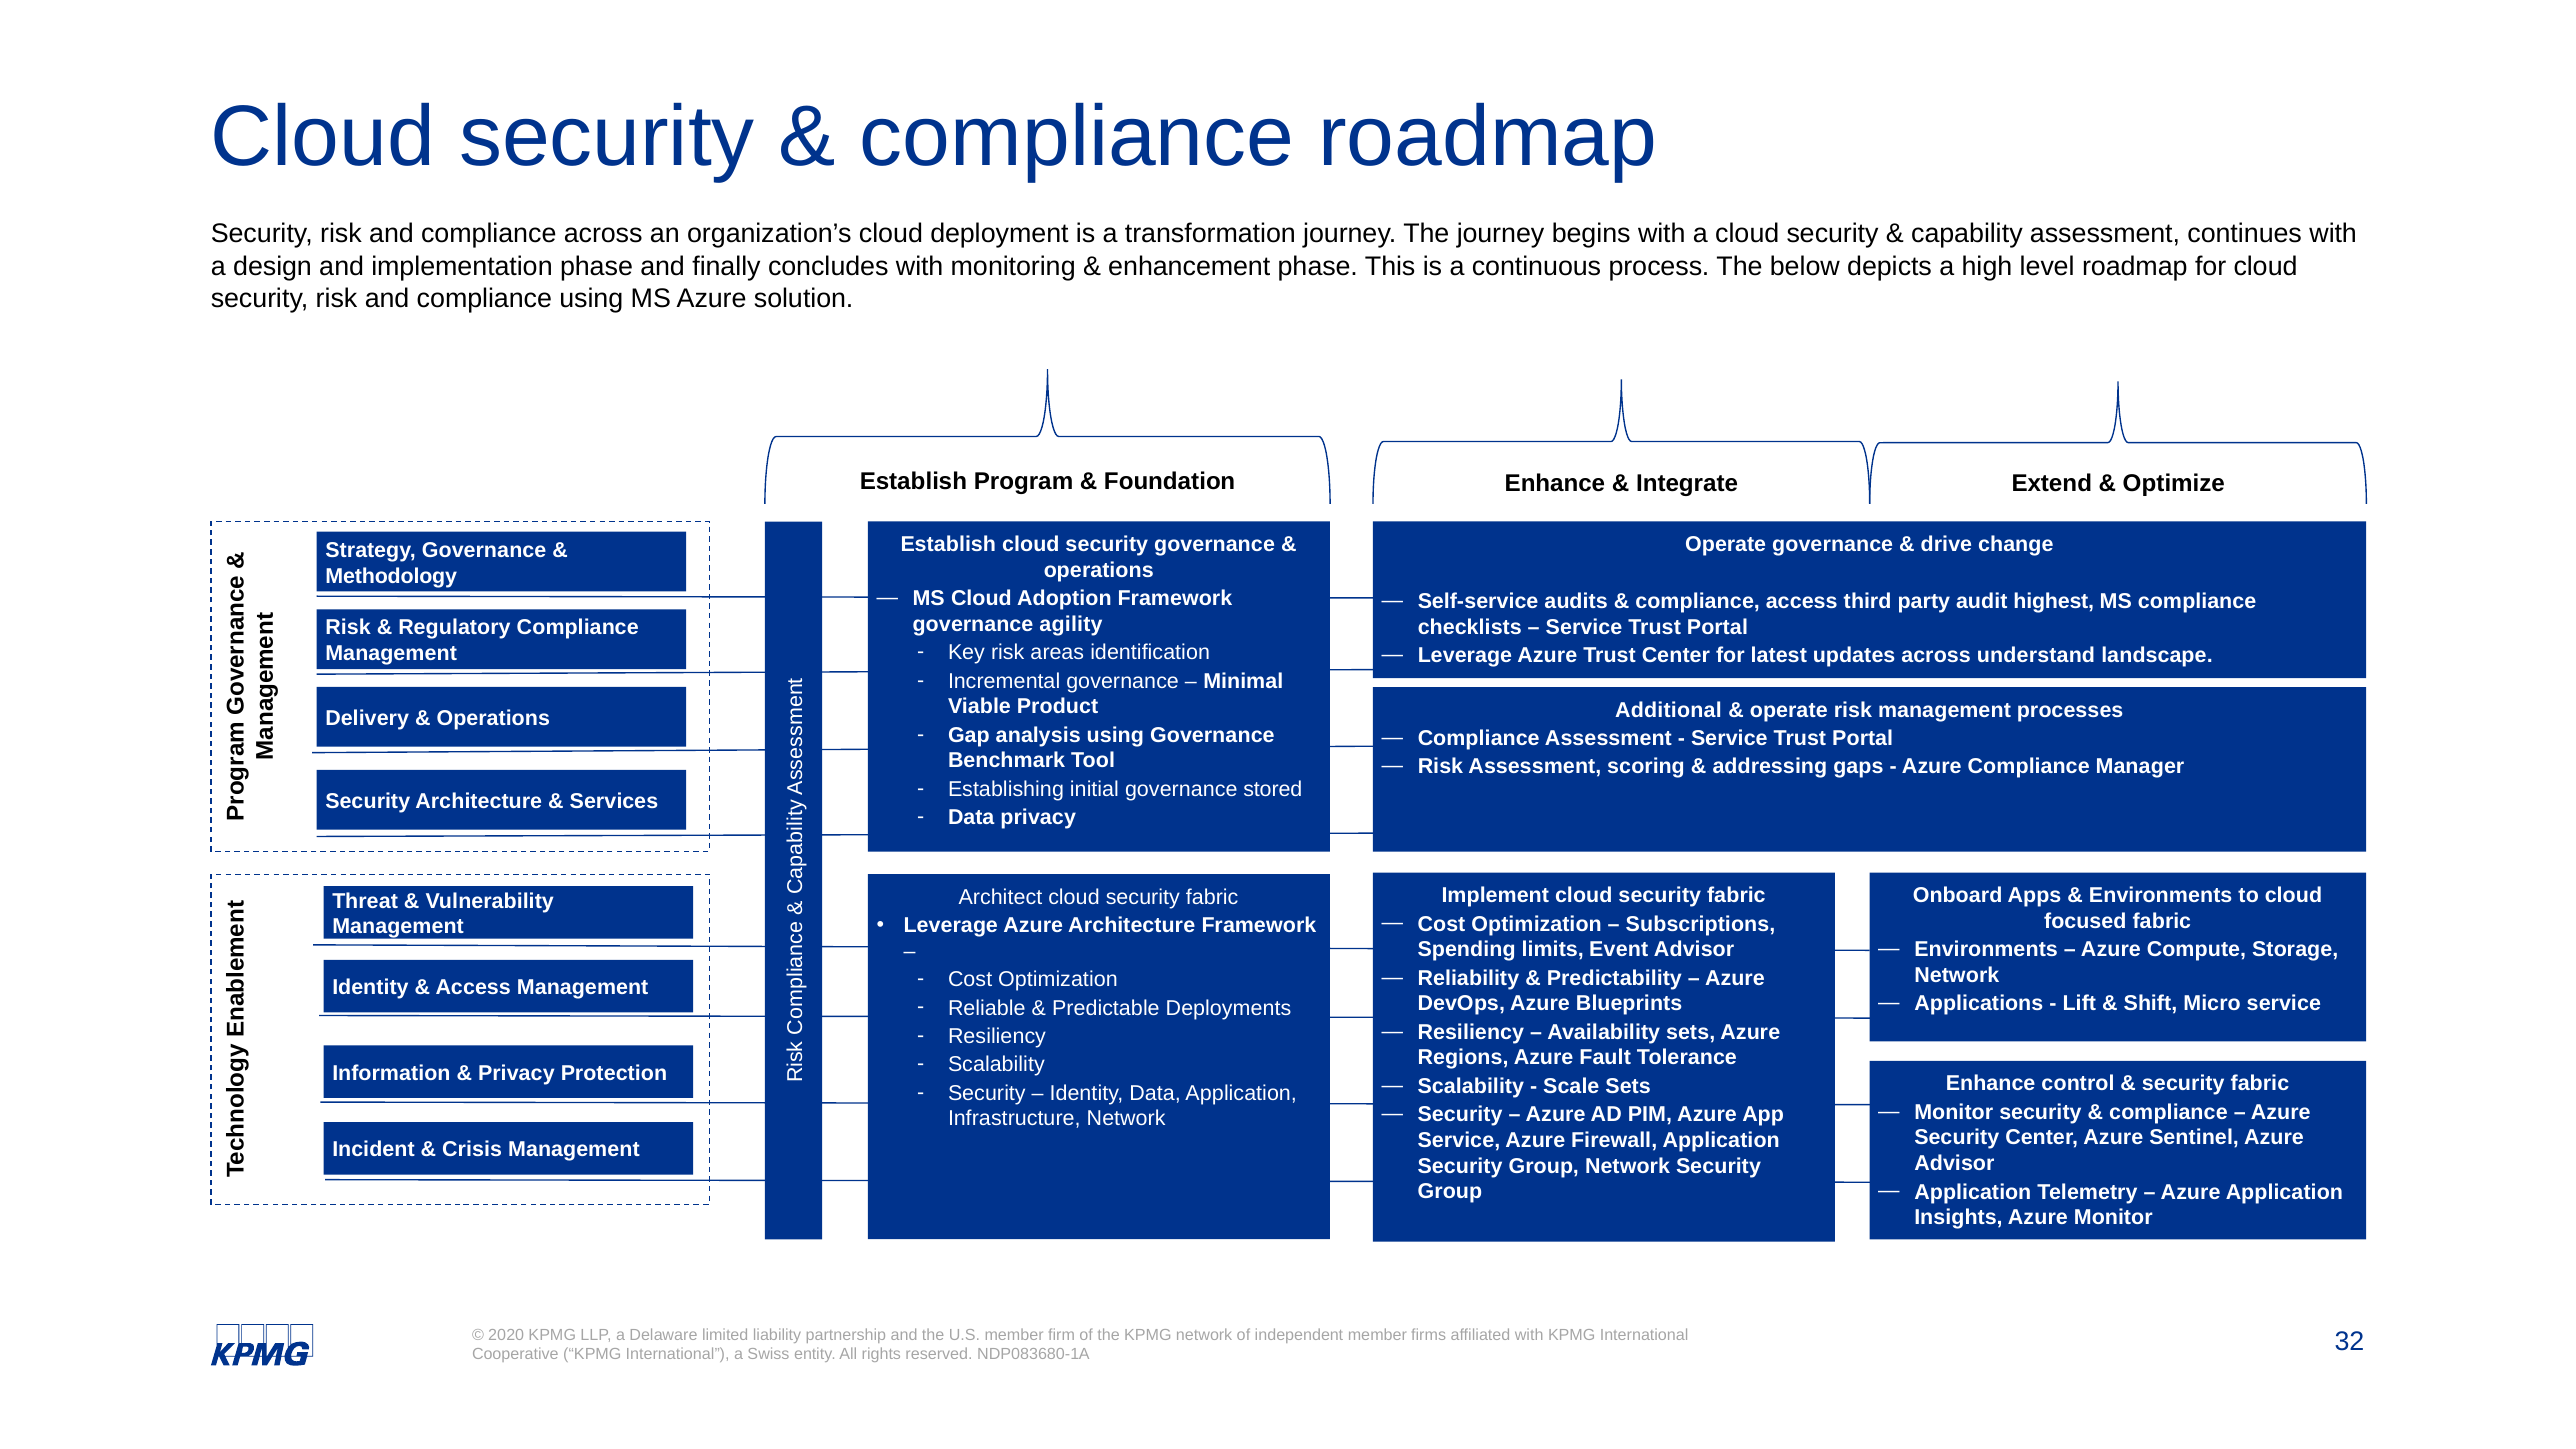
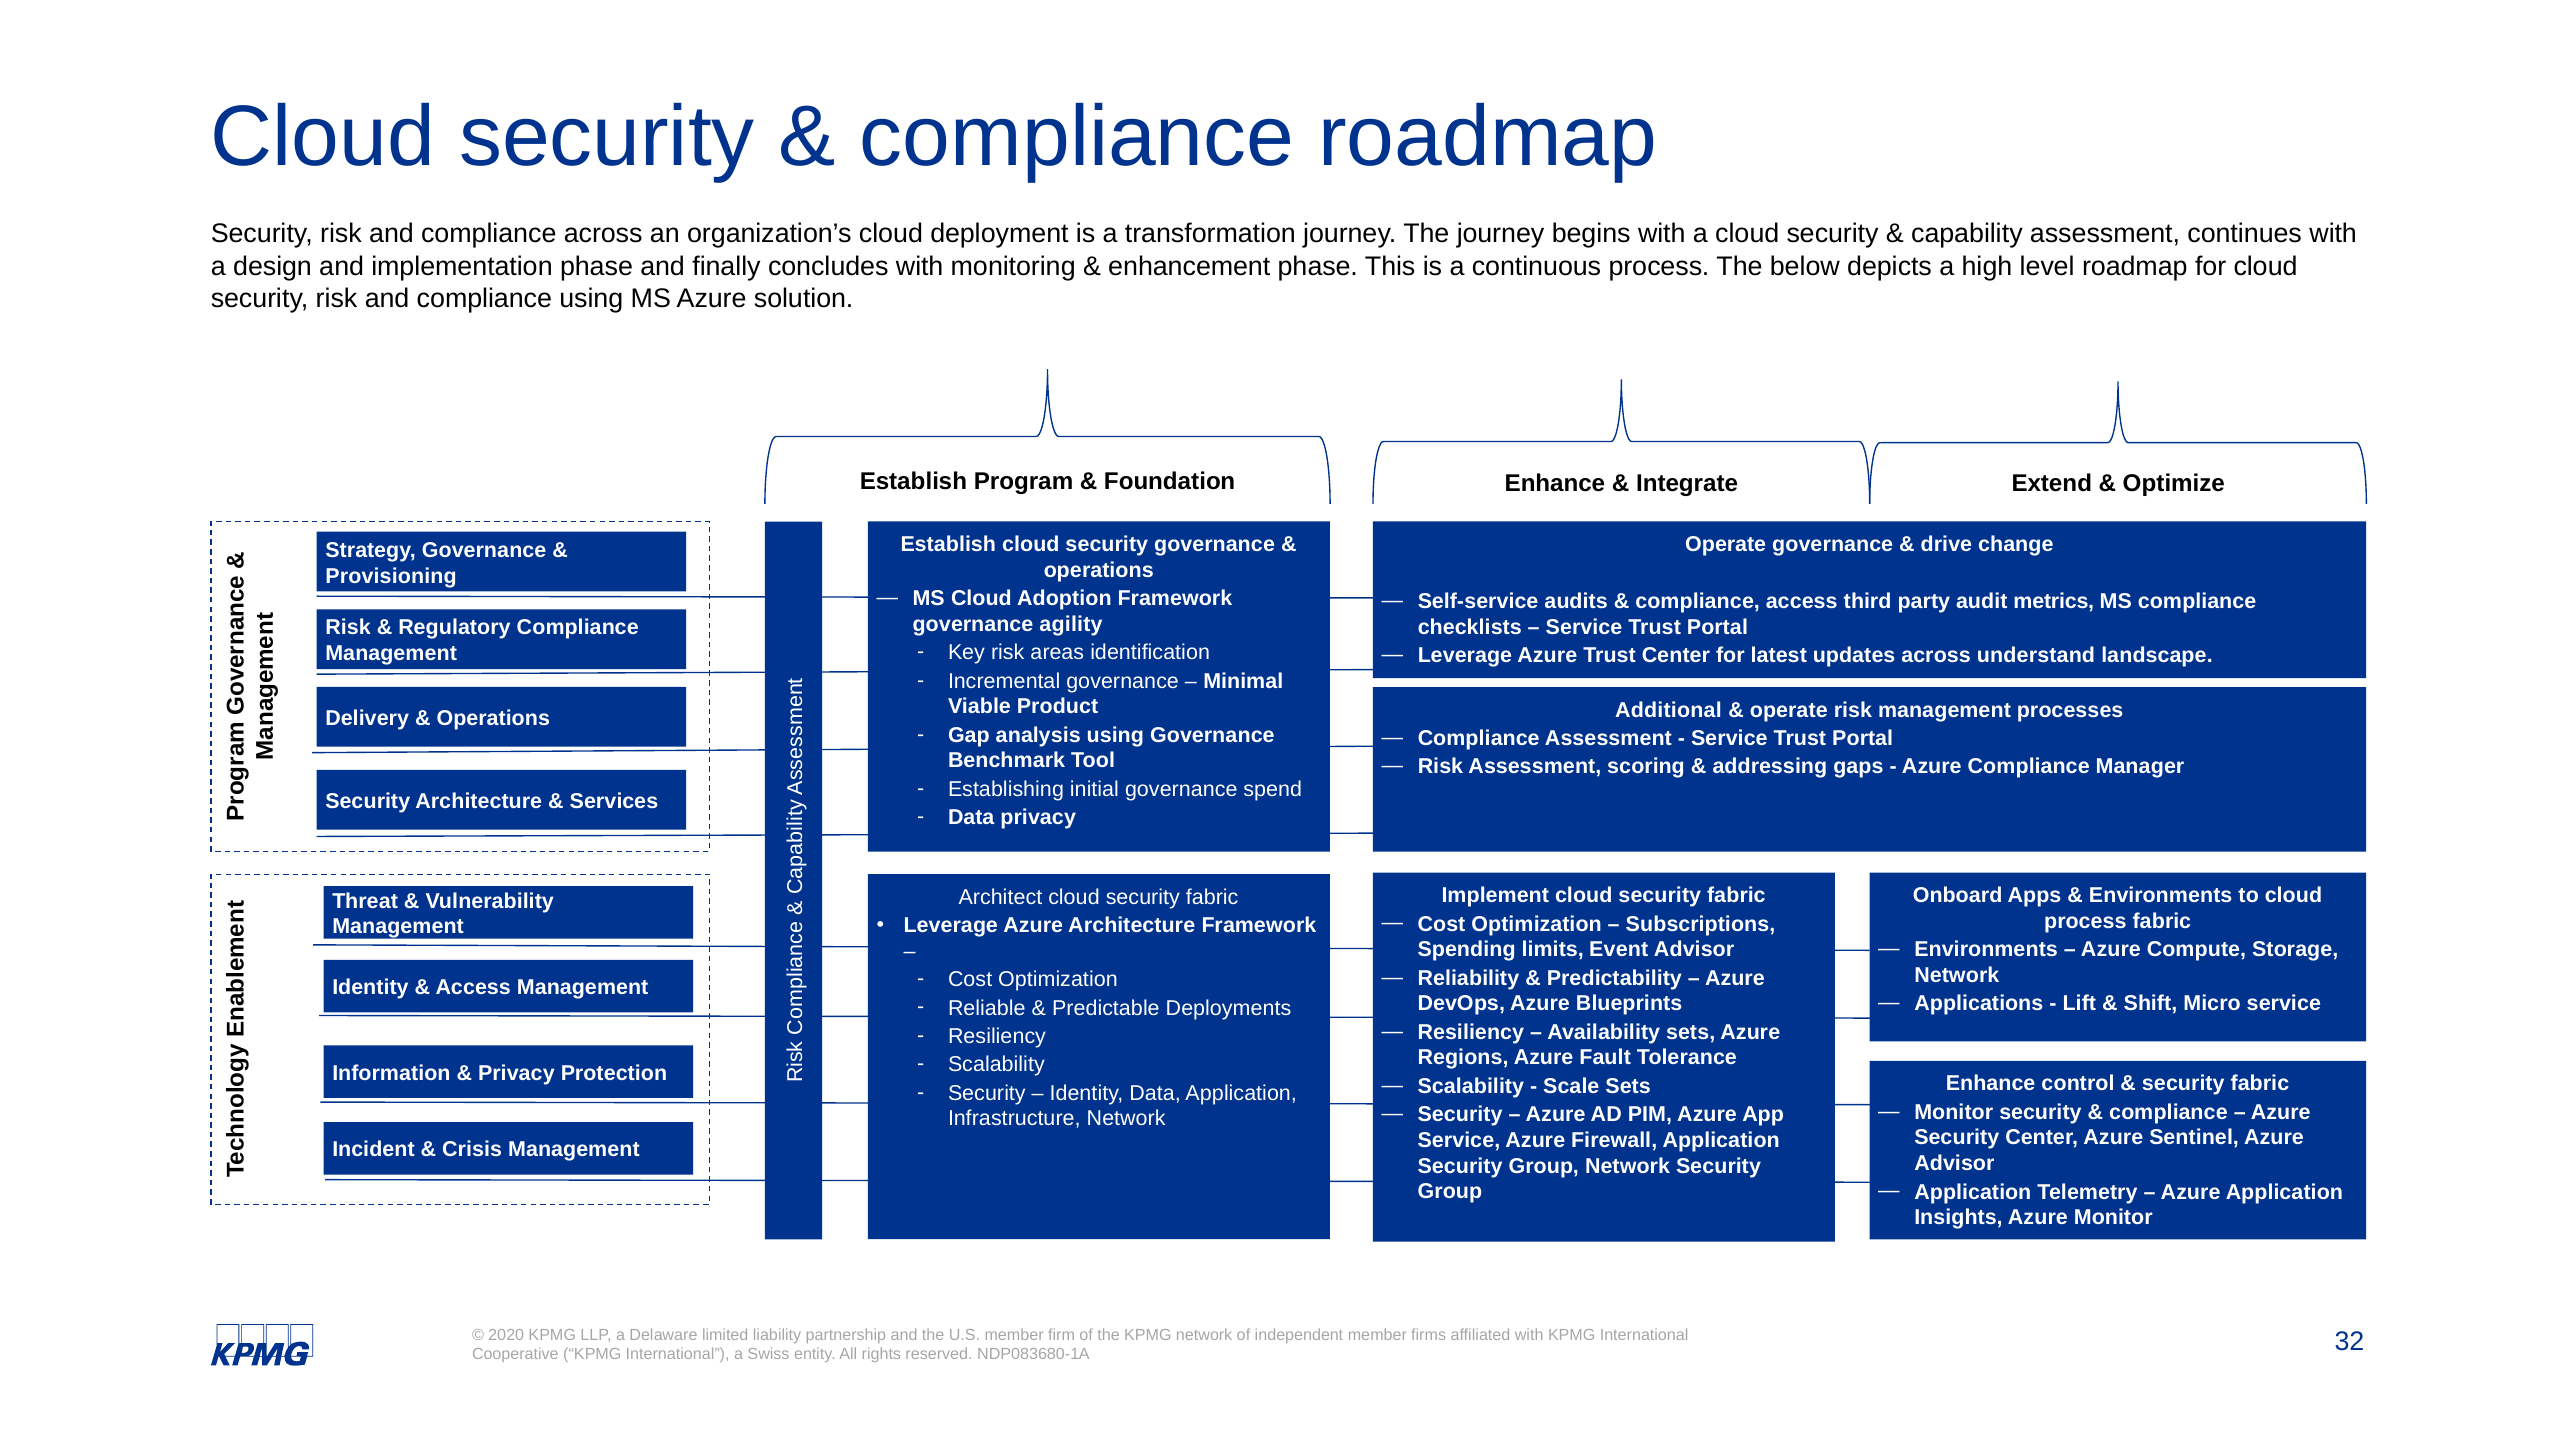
Methodology: Methodology -> Provisioning (391, 576)
highest: highest -> metrics (2054, 601)
stored: stored -> spend (1273, 789)
focused: focused -> process (2085, 921)
